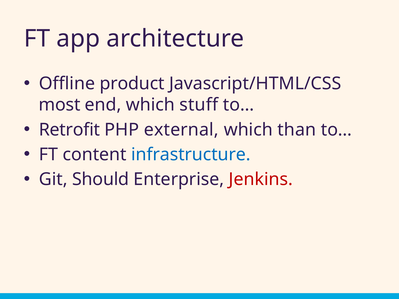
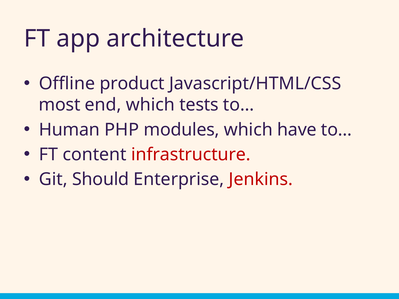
stuff: stuff -> tests (199, 105)
Retrofit: Retrofit -> Human (69, 130)
external: external -> modules (182, 130)
than: than -> have (297, 130)
infrastructure colour: blue -> red (191, 155)
